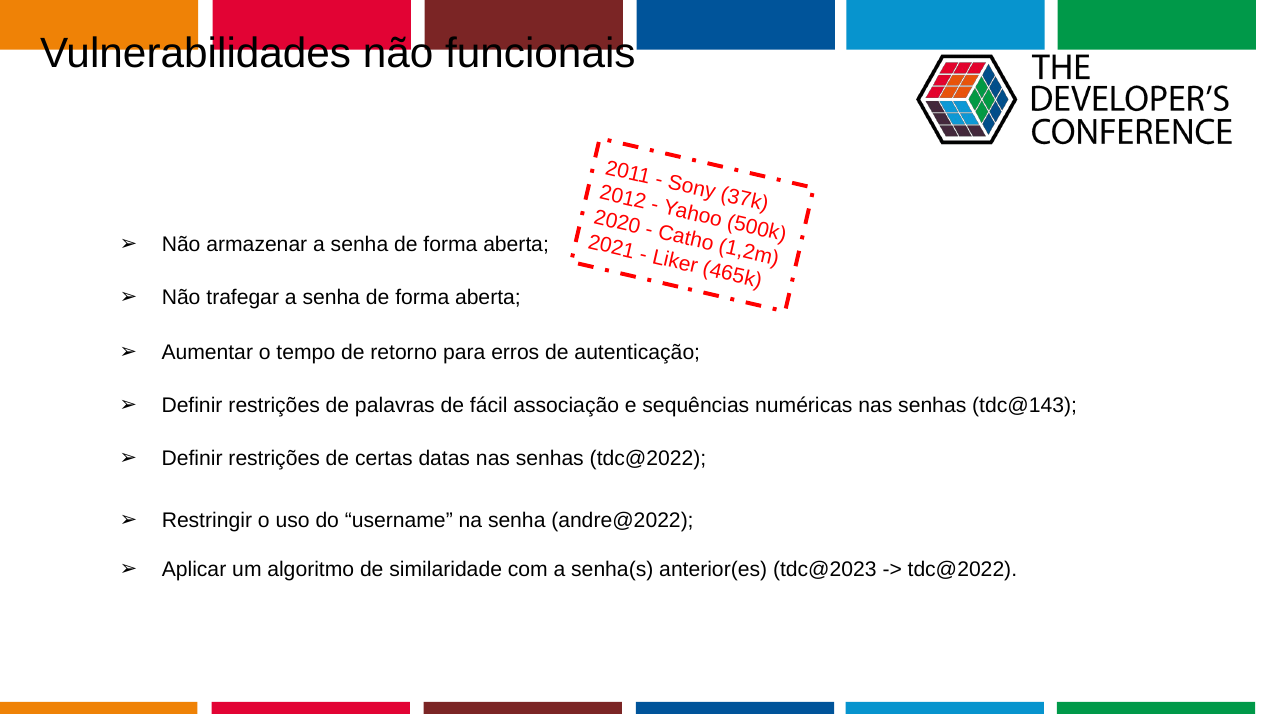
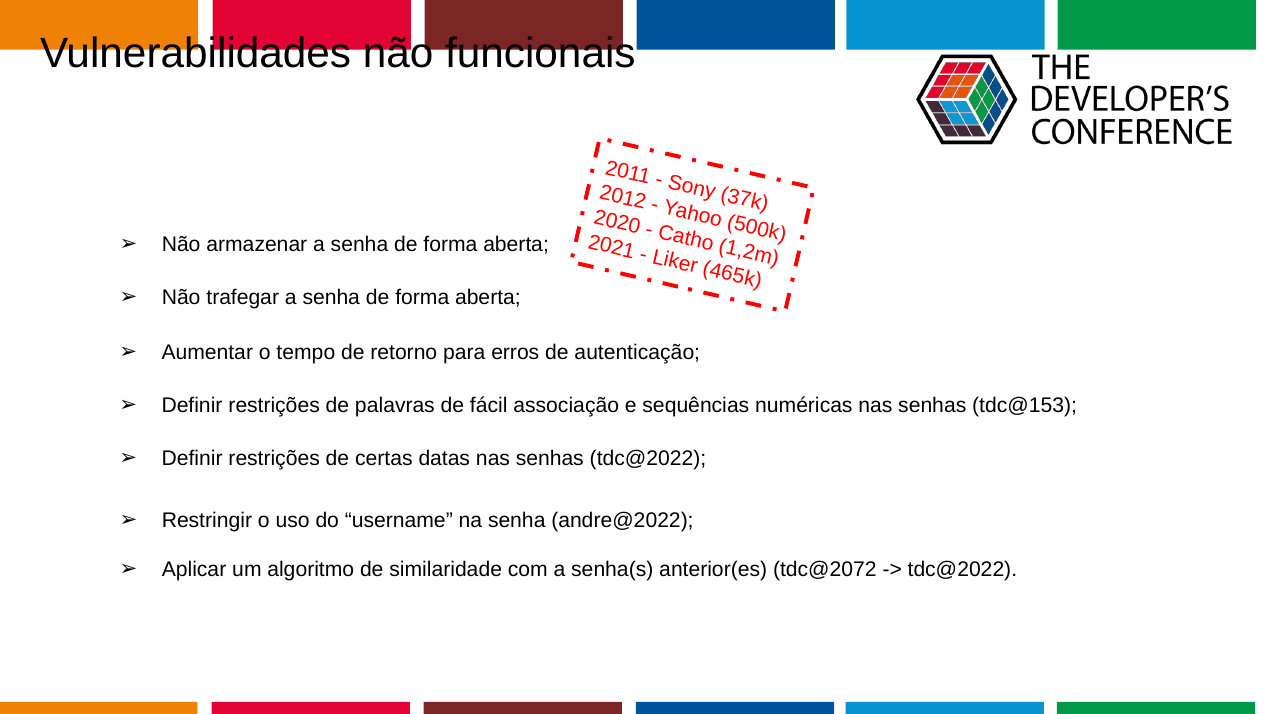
tdc@143: tdc@143 -> tdc@153 (1025, 406)
tdc@2023: tdc@2023 -> tdc@2072 (825, 570)
